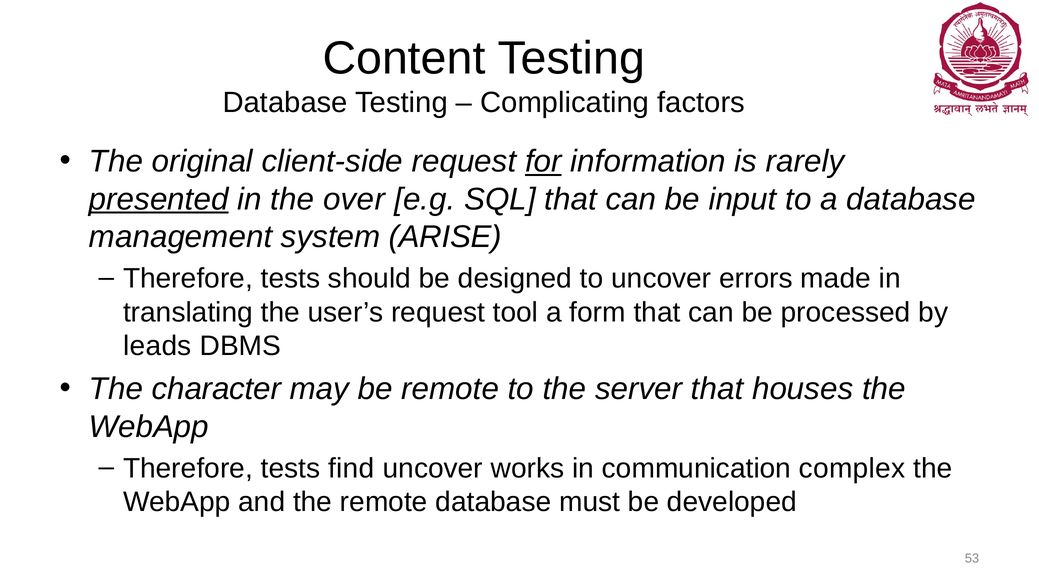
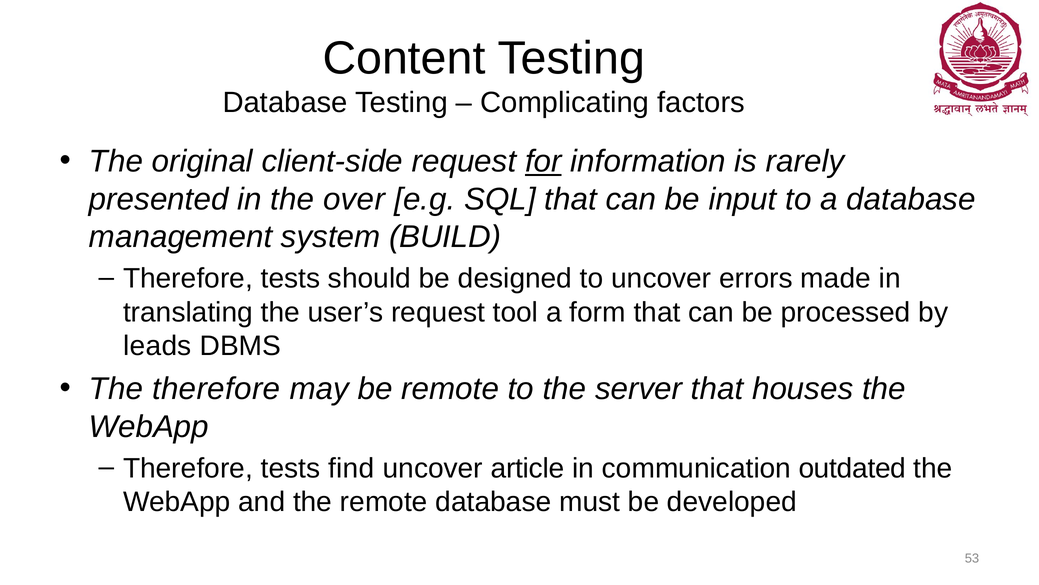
presented underline: present -> none (159, 199)
ARISE: ARISE -> BUILD (445, 237)
The character: character -> therefore (216, 389)
works: works -> article (528, 468)
complex: complex -> outdated (852, 468)
